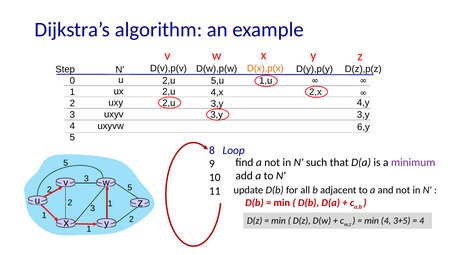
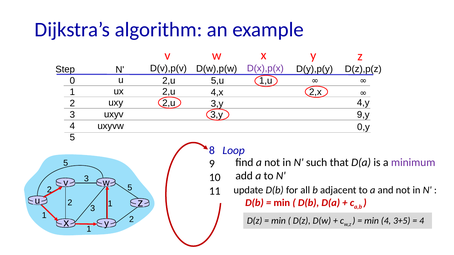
D(x),p(x colour: orange -> purple (265, 69)
uxyv 3,y: 3,y -> 9,y (363, 115)
6,y: 6,y -> 0,y (363, 127)
